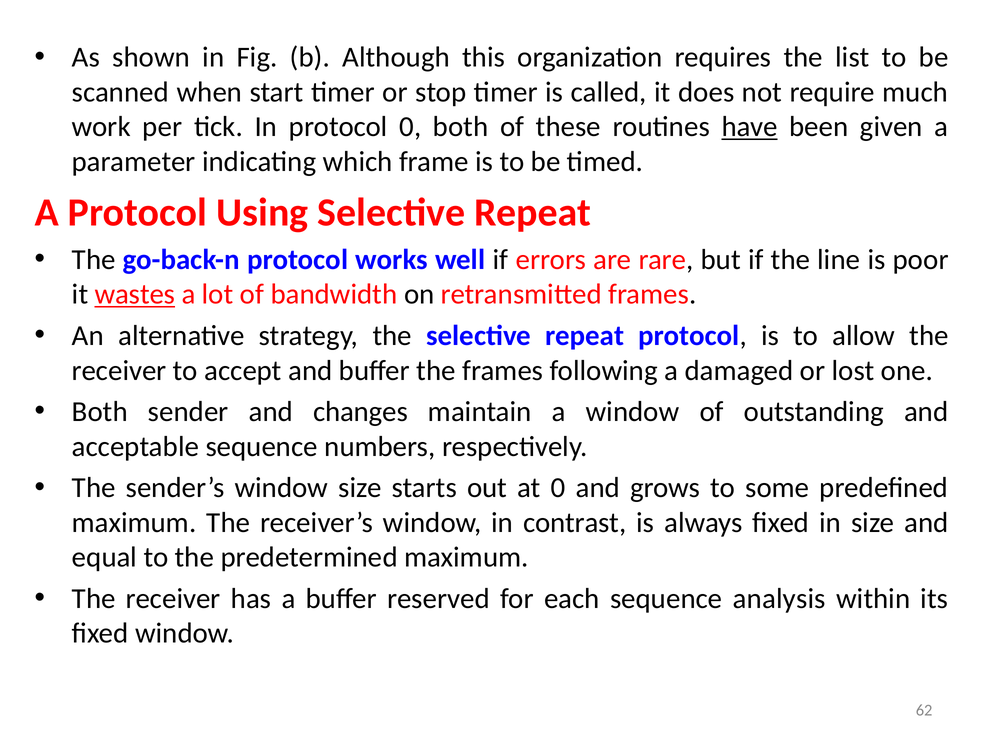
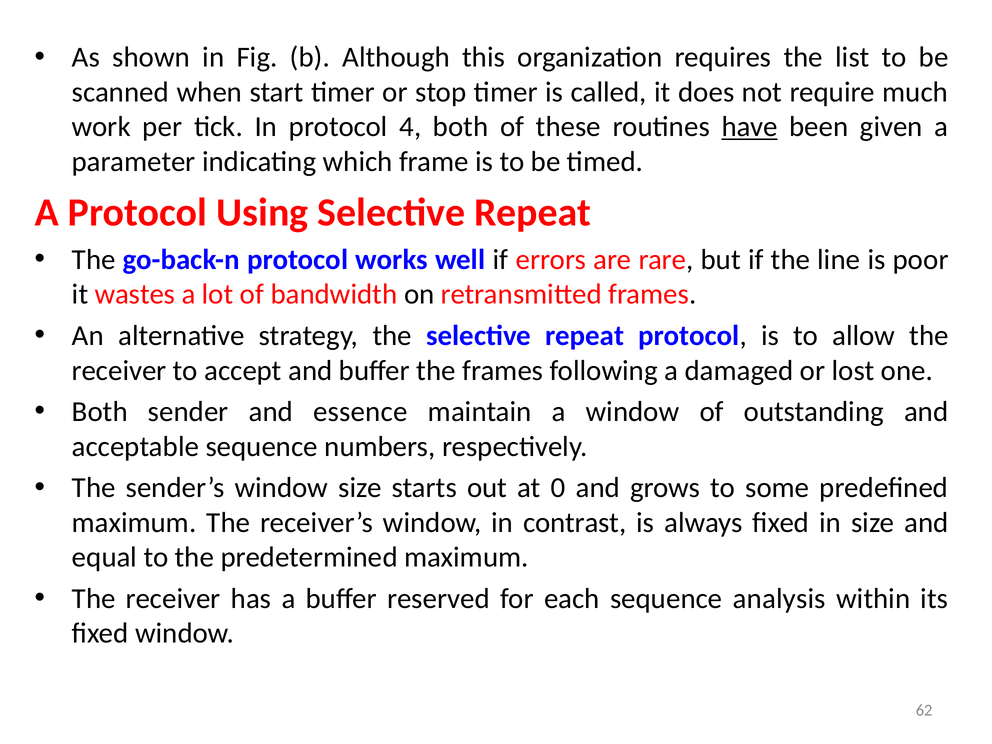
protocol 0: 0 -> 4 (410, 127)
wastes underline: present -> none (135, 294)
changes: changes -> essence (360, 412)
